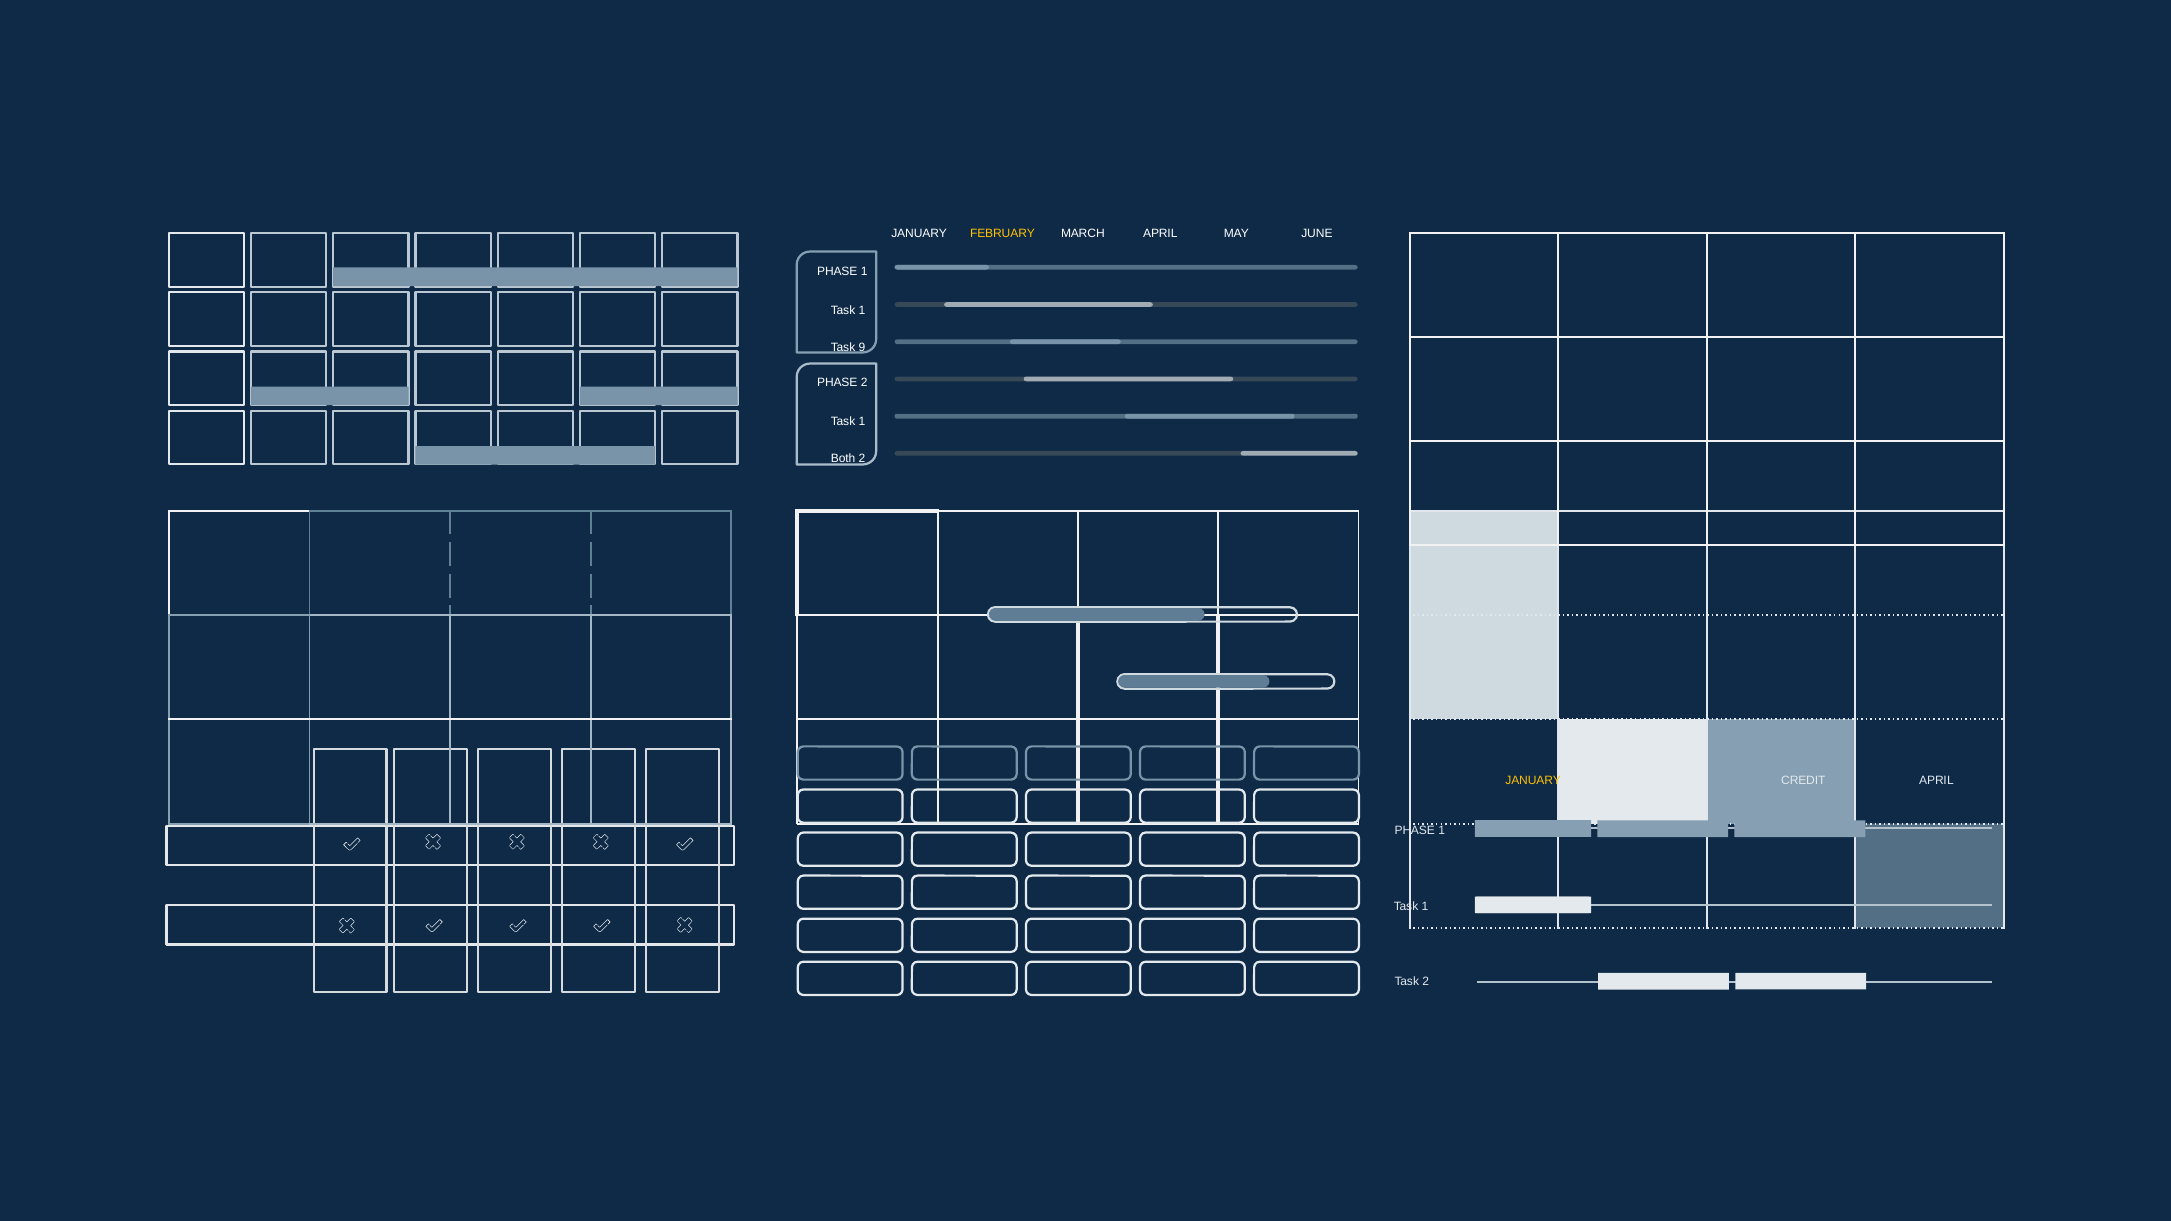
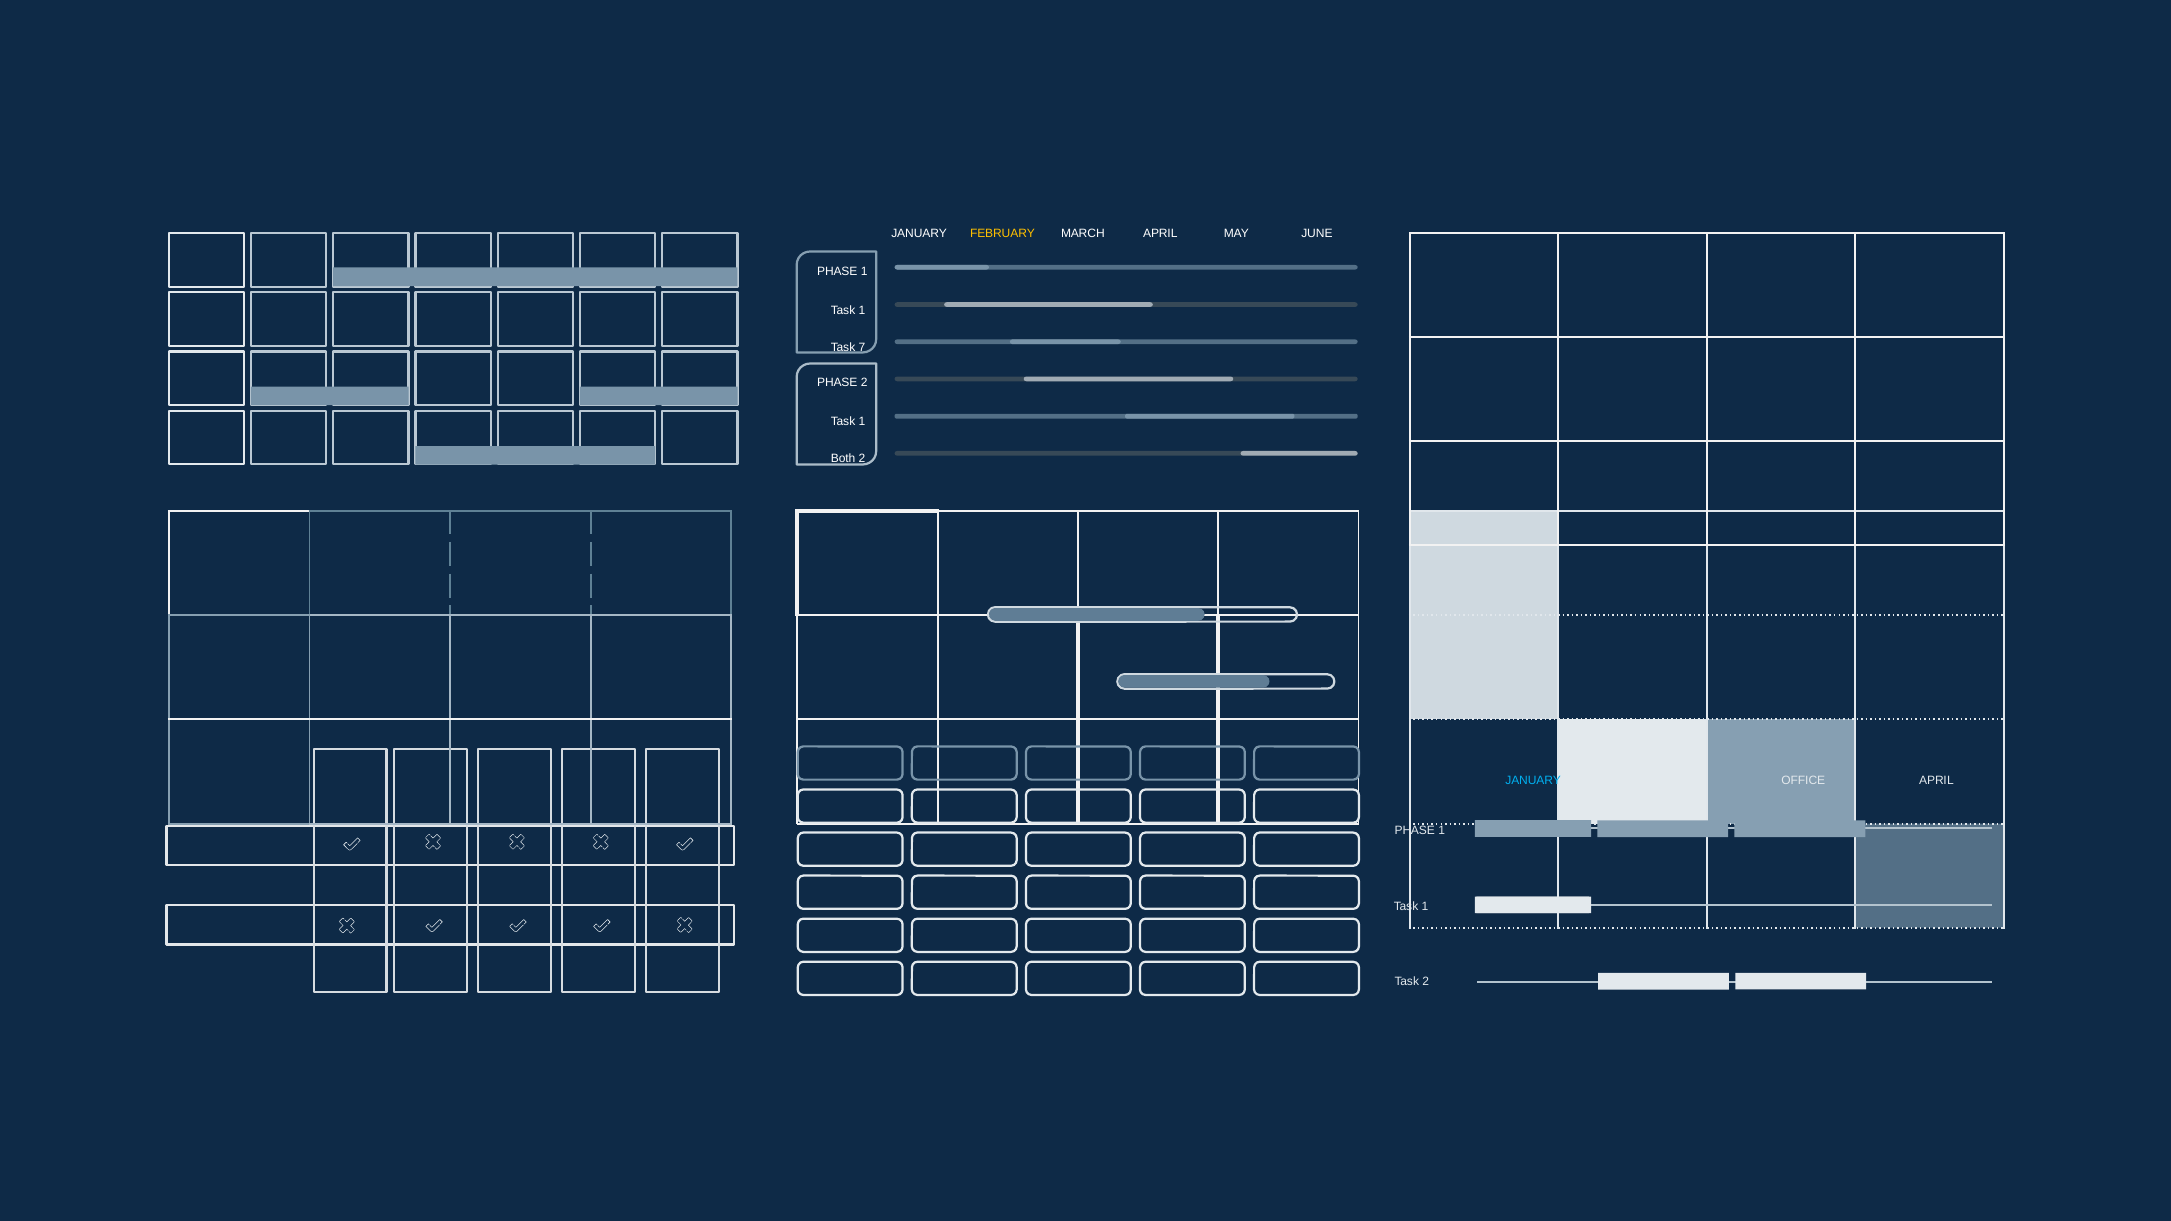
9: 9 -> 7 (862, 347)
JANUARY colour: yellow -> light blue (1533, 781)
CREDIT: CREDIT -> OFFICE (1803, 781)
